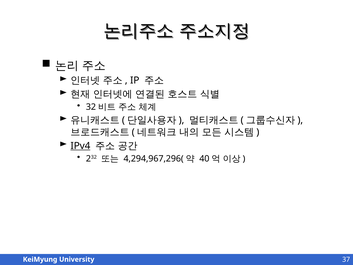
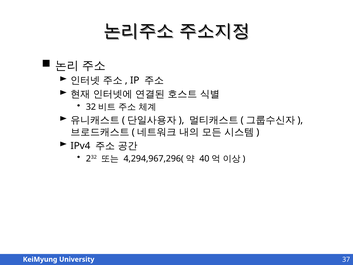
IPv4 underline: present -> none (80, 146)
